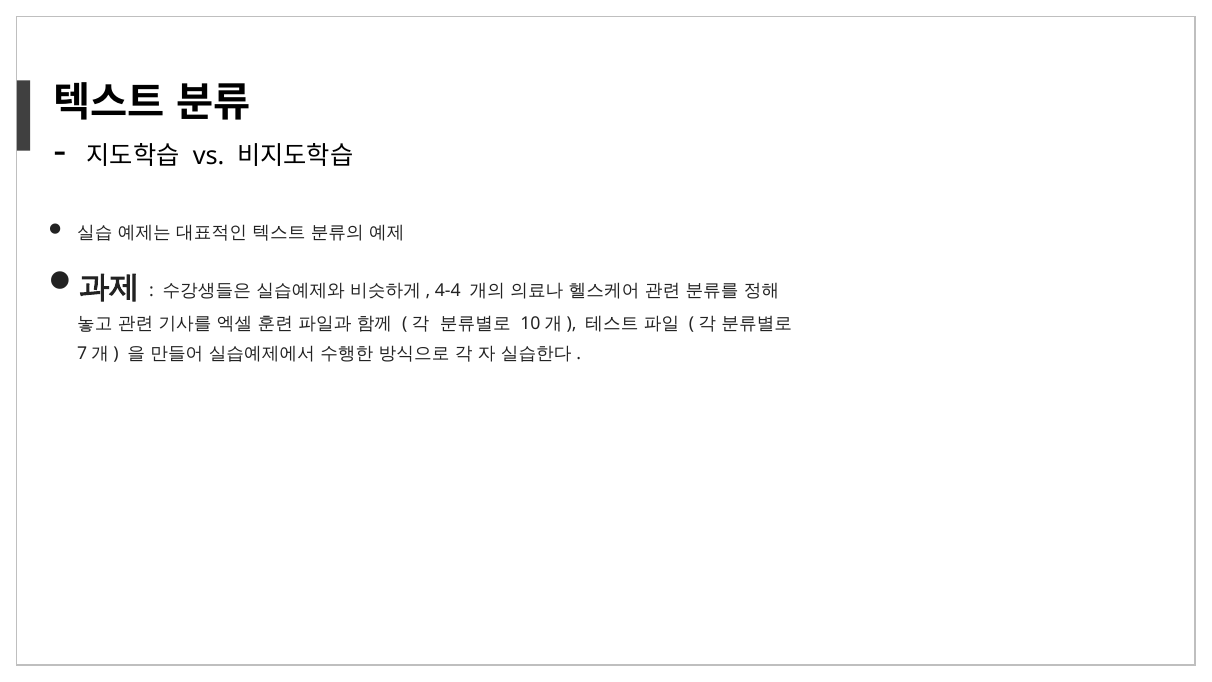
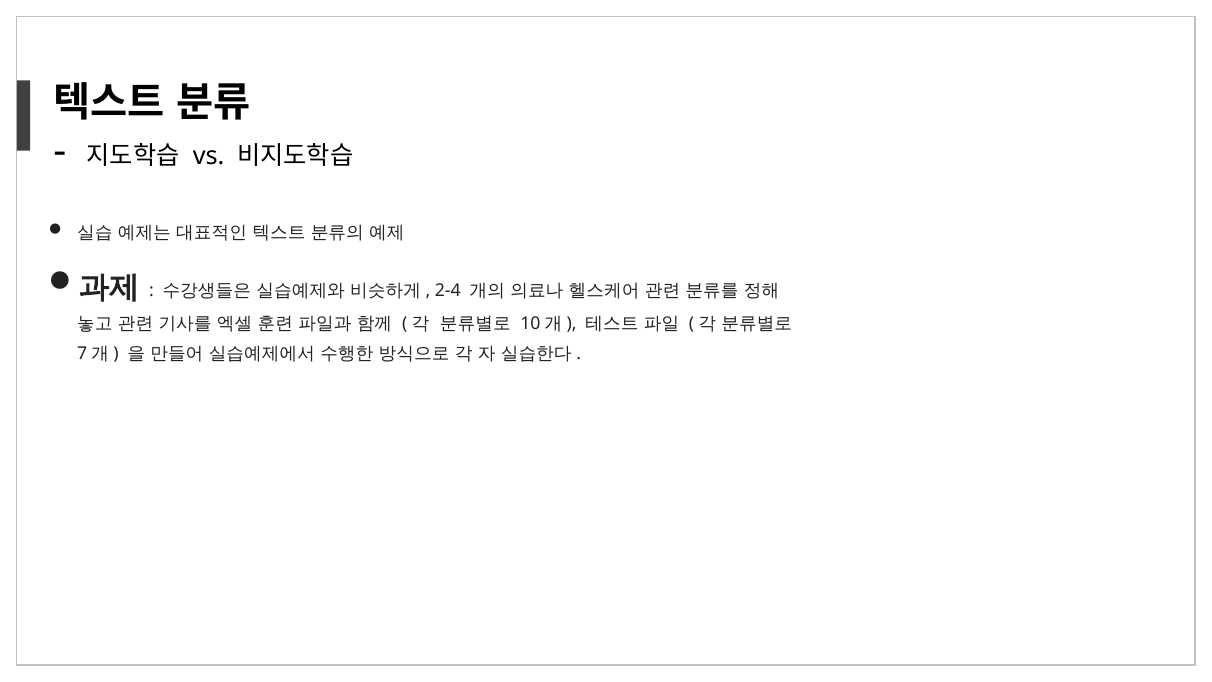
4-4: 4-4 -> 2-4 (448, 291)
